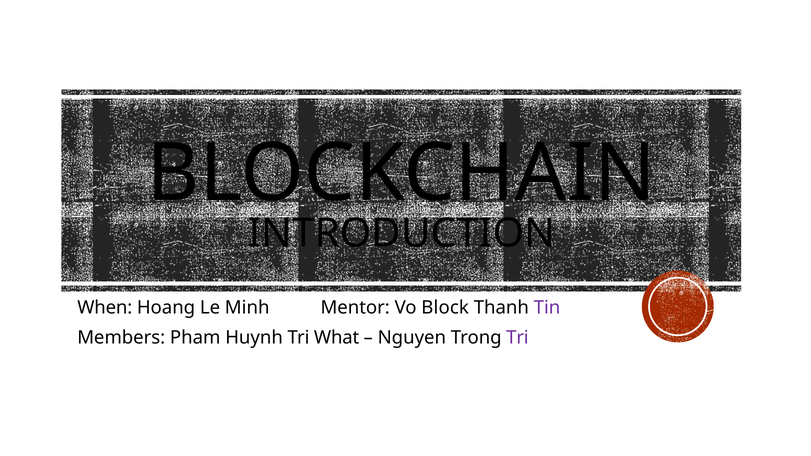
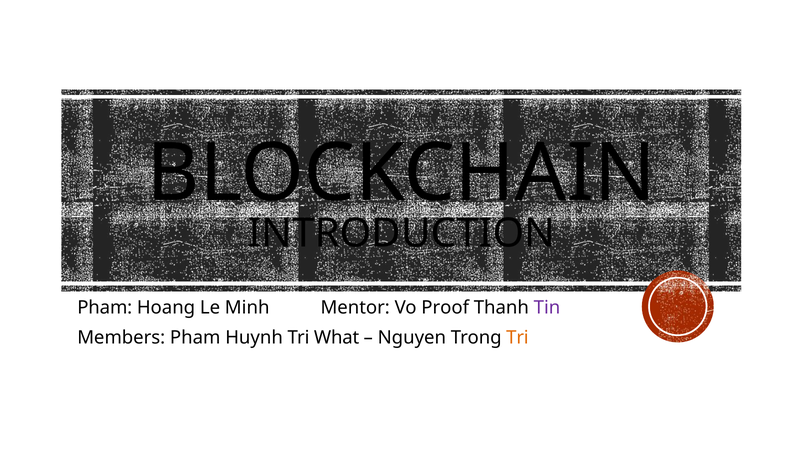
When: When -> Pham (105, 308)
Block: Block -> Proof (445, 308)
Tri colour: purple -> orange (517, 338)
